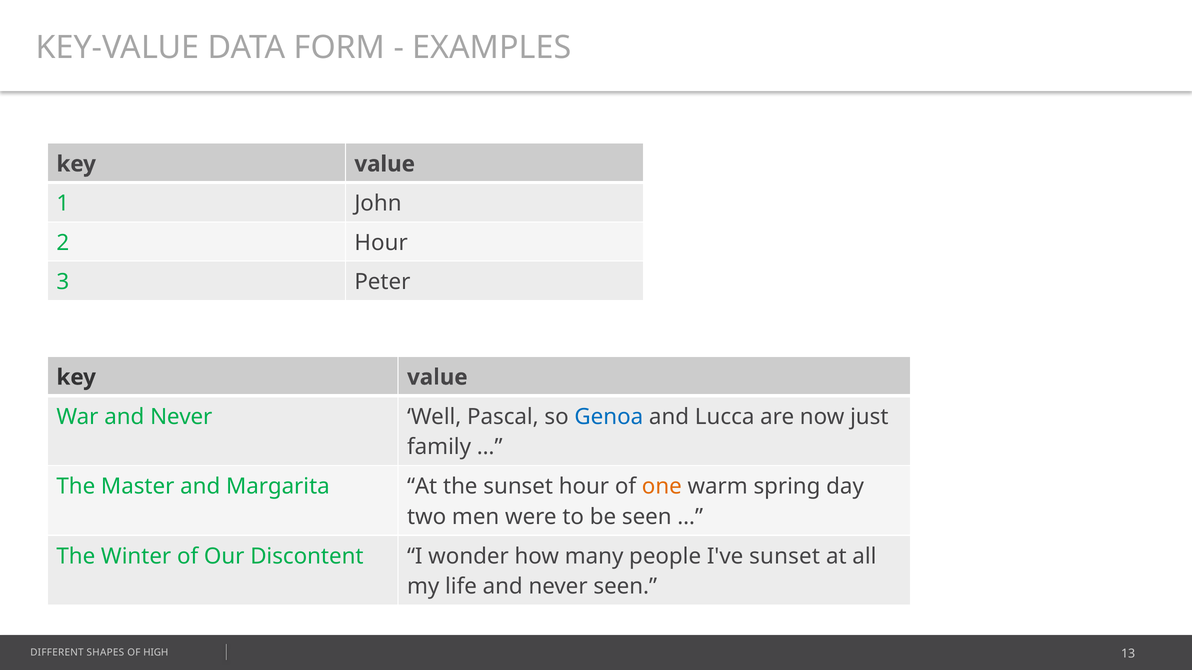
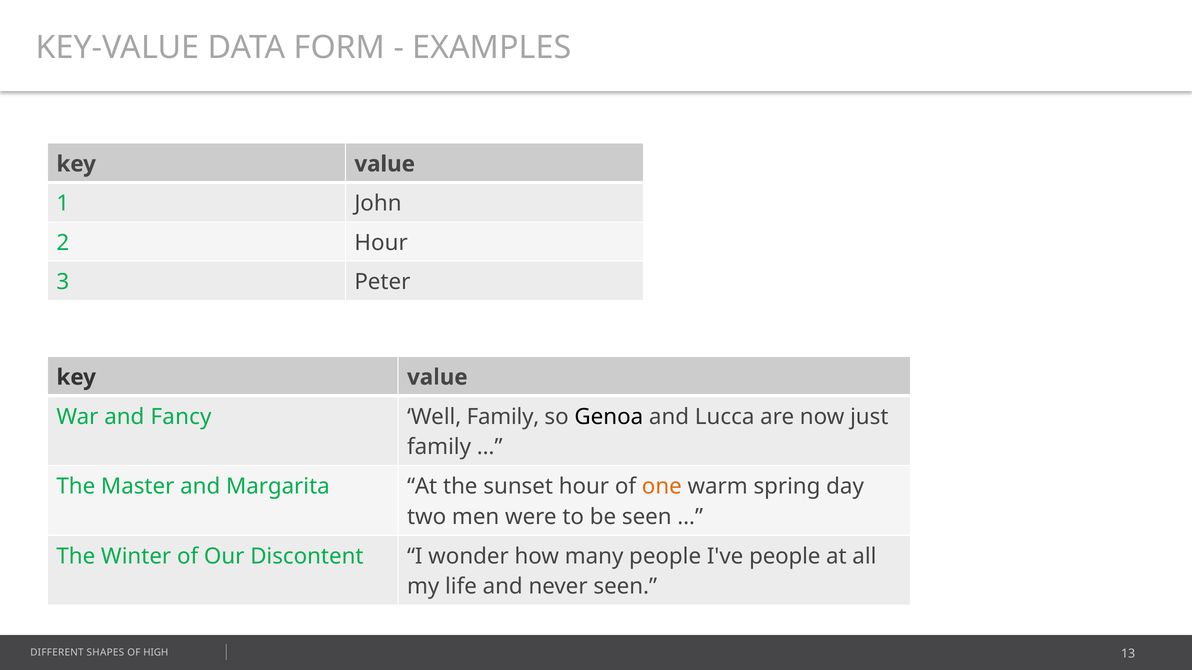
War and Never: Never -> Fancy (181, 417)
Well Pascal: Pascal -> Family (503, 417)
Genoa colour: blue -> black (609, 417)
I've sunset: sunset -> people (785, 557)
